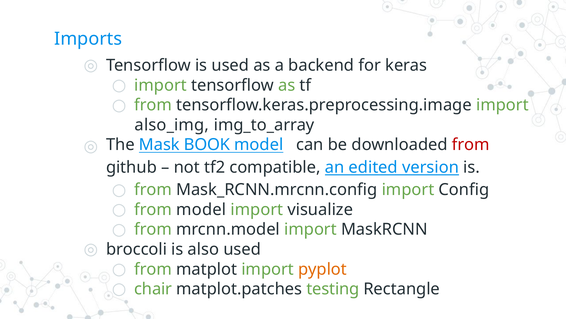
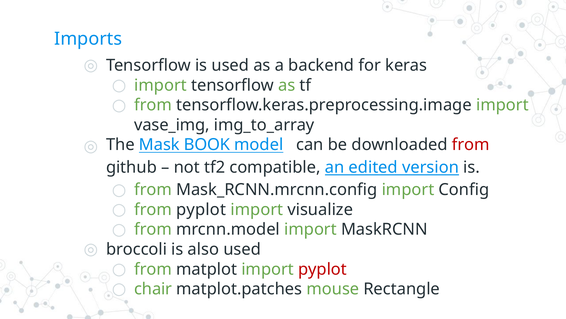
also_img: also_img -> vase_img (172, 125)
from model: model -> pyplot (201, 209)
pyplot colour: orange -> red (322, 269)
testing: testing -> mouse (333, 289)
